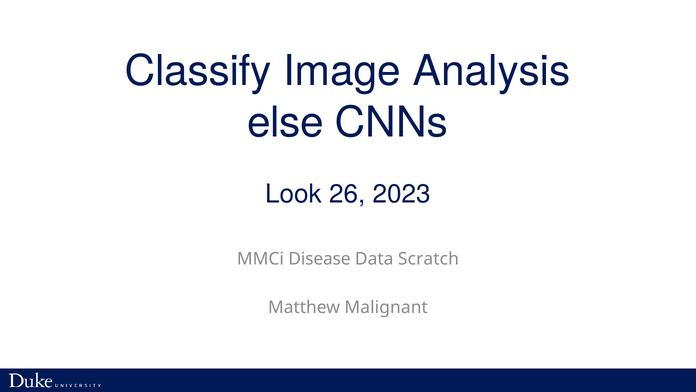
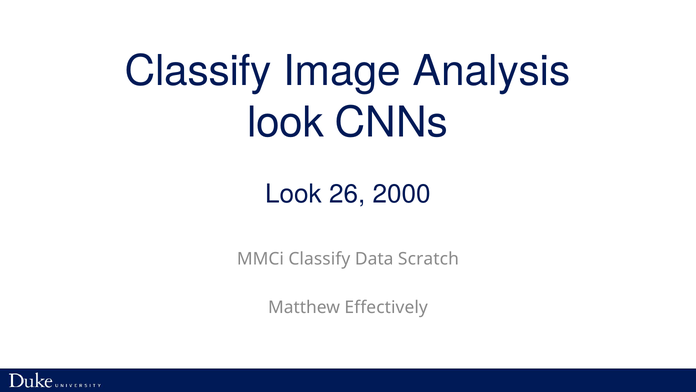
else: else -> look (286, 122)
2023: 2023 -> 2000 (402, 194)
MMCi Disease: Disease -> Classify (319, 258)
Malignant: Malignant -> Effectively (386, 307)
